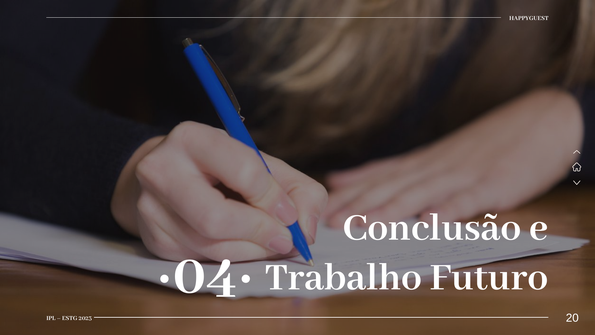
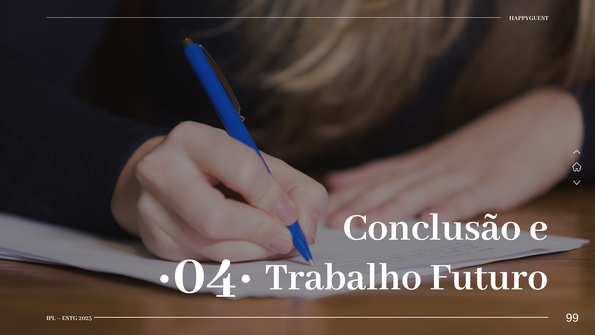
20: 20 -> 99 (572, 318)
